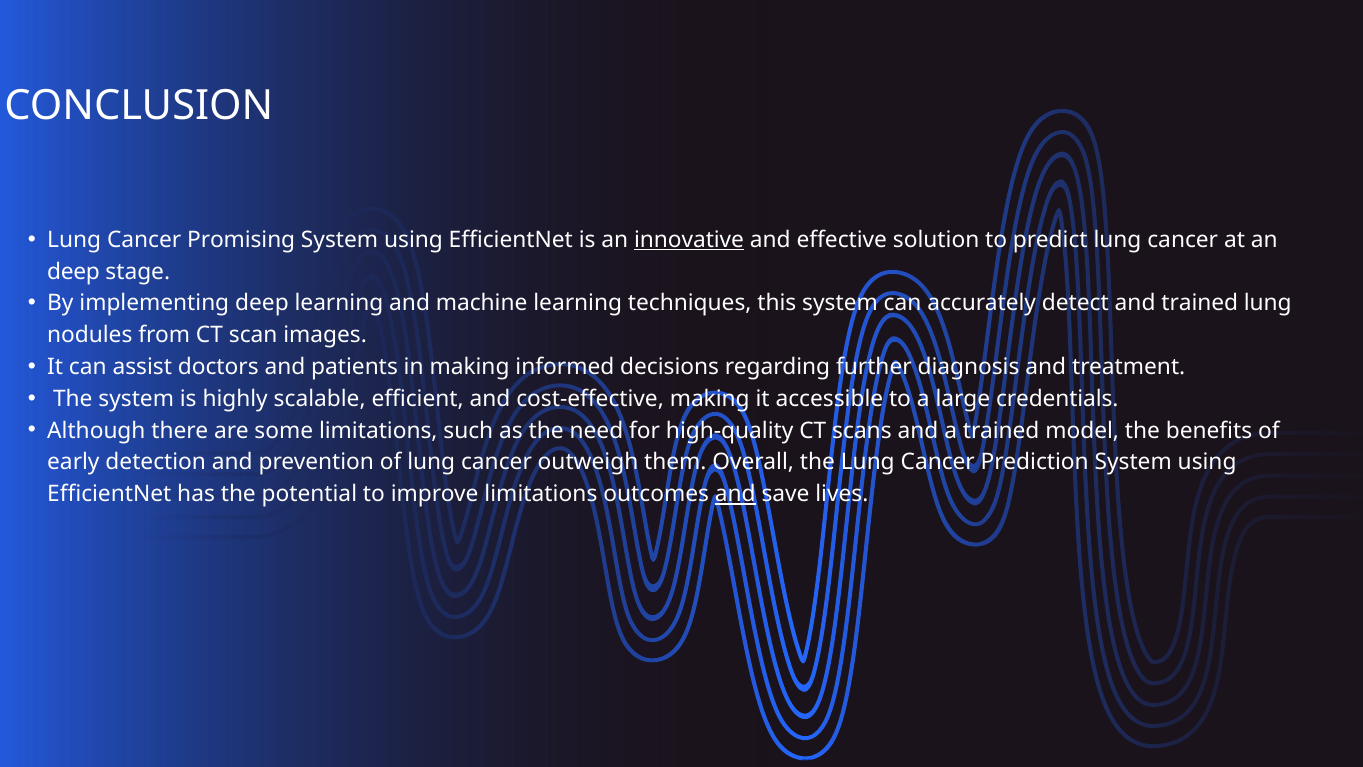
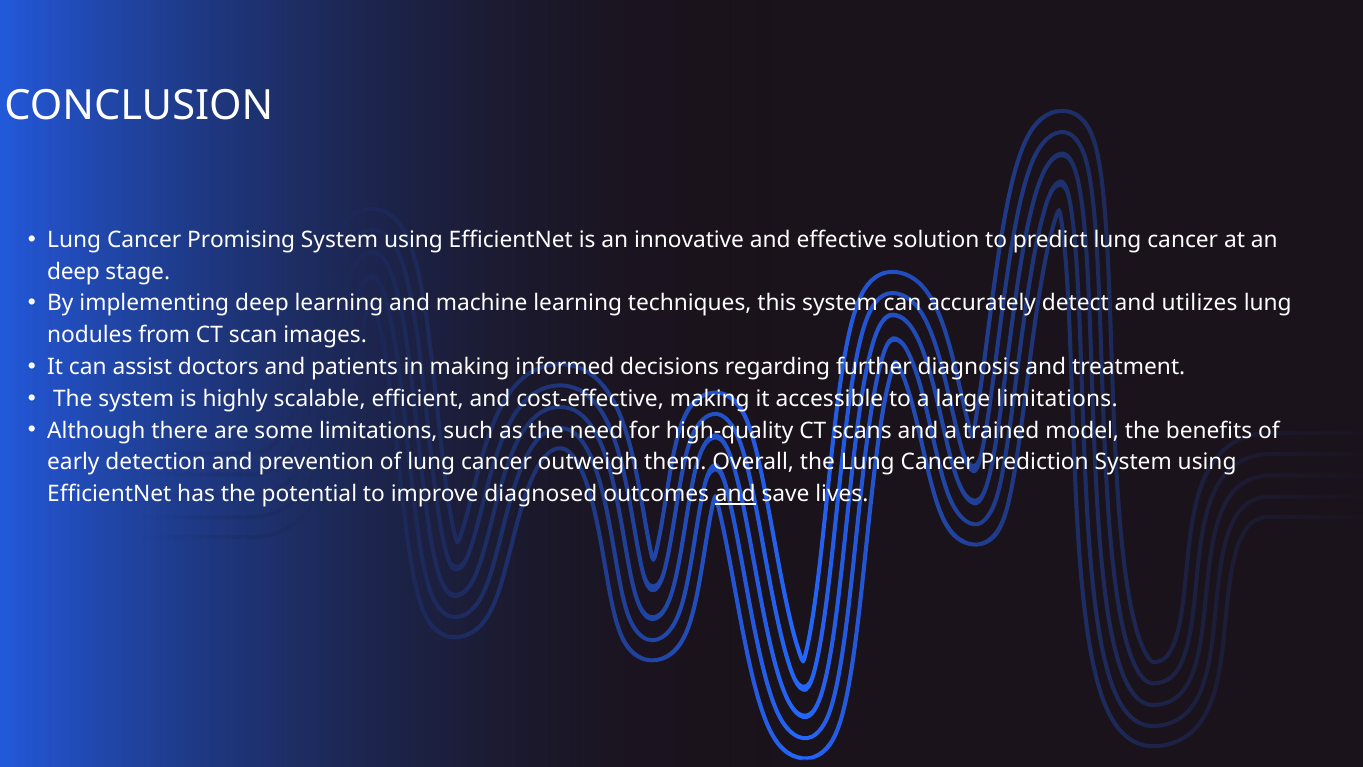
innovative underline: present -> none (689, 240)
and trained: trained -> utilizes (1200, 303)
large credentials: credentials -> limitations (1057, 399)
improve limitations: limitations -> diagnosed (541, 494)
